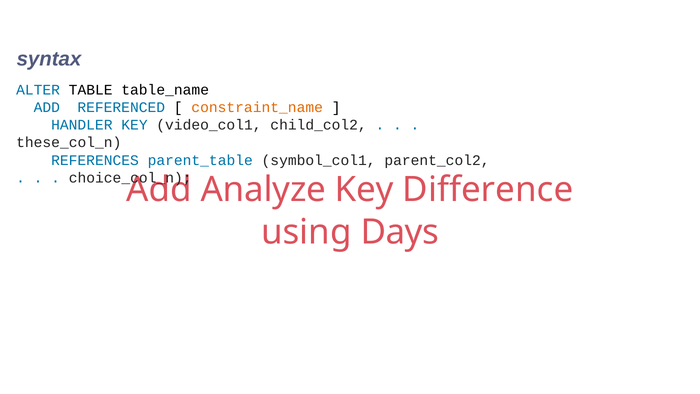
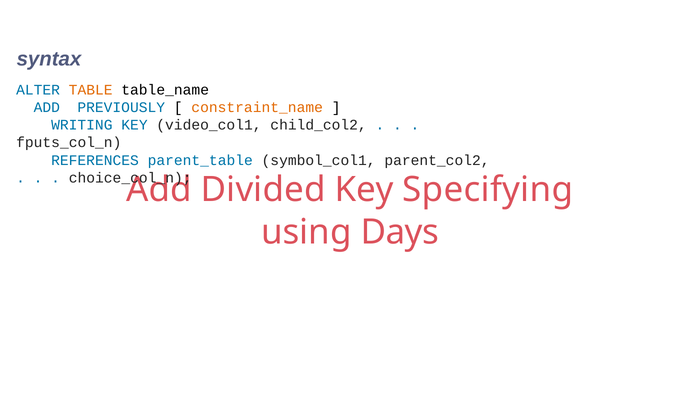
TABLE colour: black -> orange (91, 90)
REFERENCED: REFERENCED -> PREVIOUSLY (121, 108)
HANDLER: HANDLER -> WRITING (82, 125)
these_col_n: these_col_n -> fputs_col_n (69, 143)
Analyze: Analyze -> Divided (263, 190)
Difference: Difference -> Specifying (488, 190)
